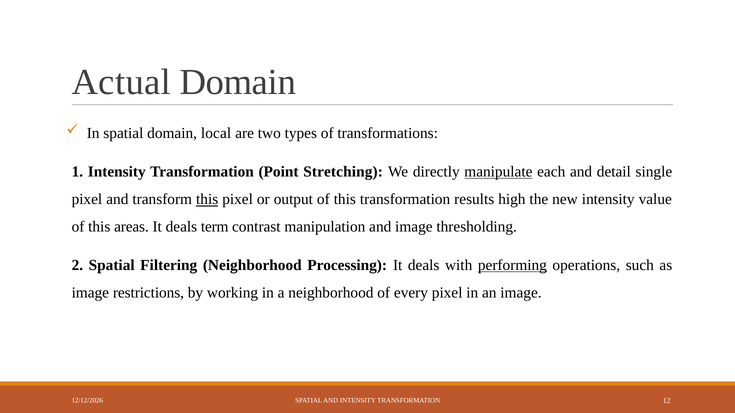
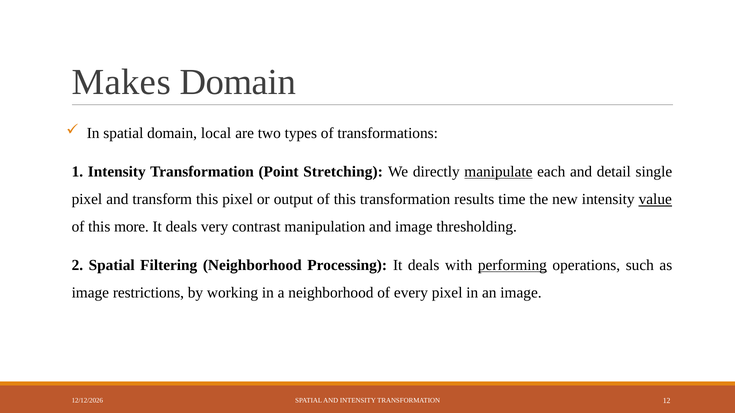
Actual: Actual -> Makes (121, 82)
this underline: present -> none (207, 199)
high: high -> time (512, 199)
value underline: none -> present (655, 199)
areas: areas -> more (131, 227)
term: term -> very (215, 227)
